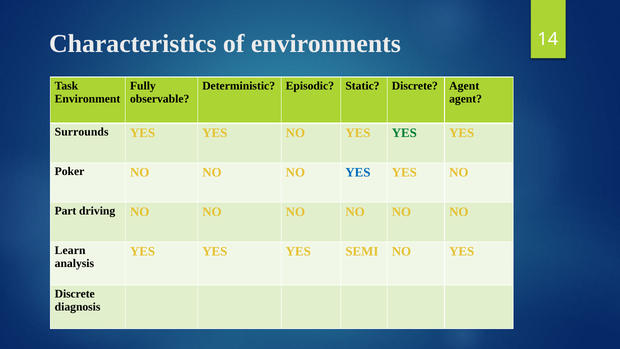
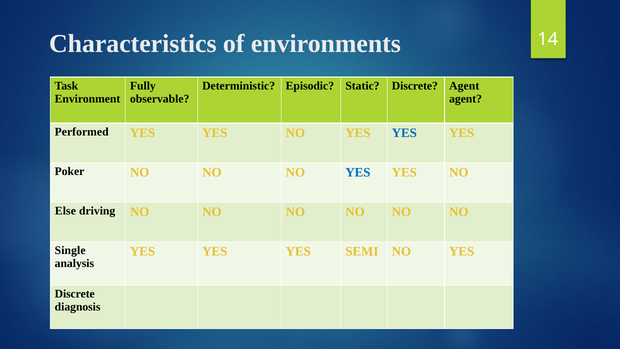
Surrounds: Surrounds -> Performed (82, 132)
YES colour: green -> blue (404, 133)
Part: Part -> Else (65, 211)
Learn: Learn -> Single (70, 250)
